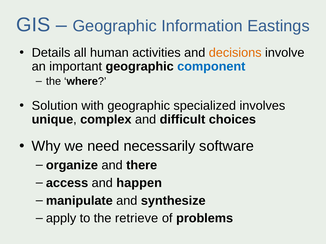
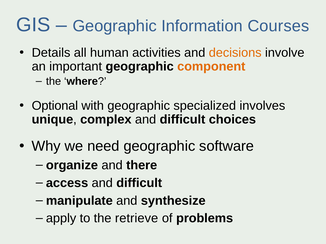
Eastings: Eastings -> Courses (278, 26)
component colour: blue -> orange (211, 67)
Solution: Solution -> Optional (55, 106)
need necessarily: necessarily -> geographic (159, 147)
access and happen: happen -> difficult (139, 183)
